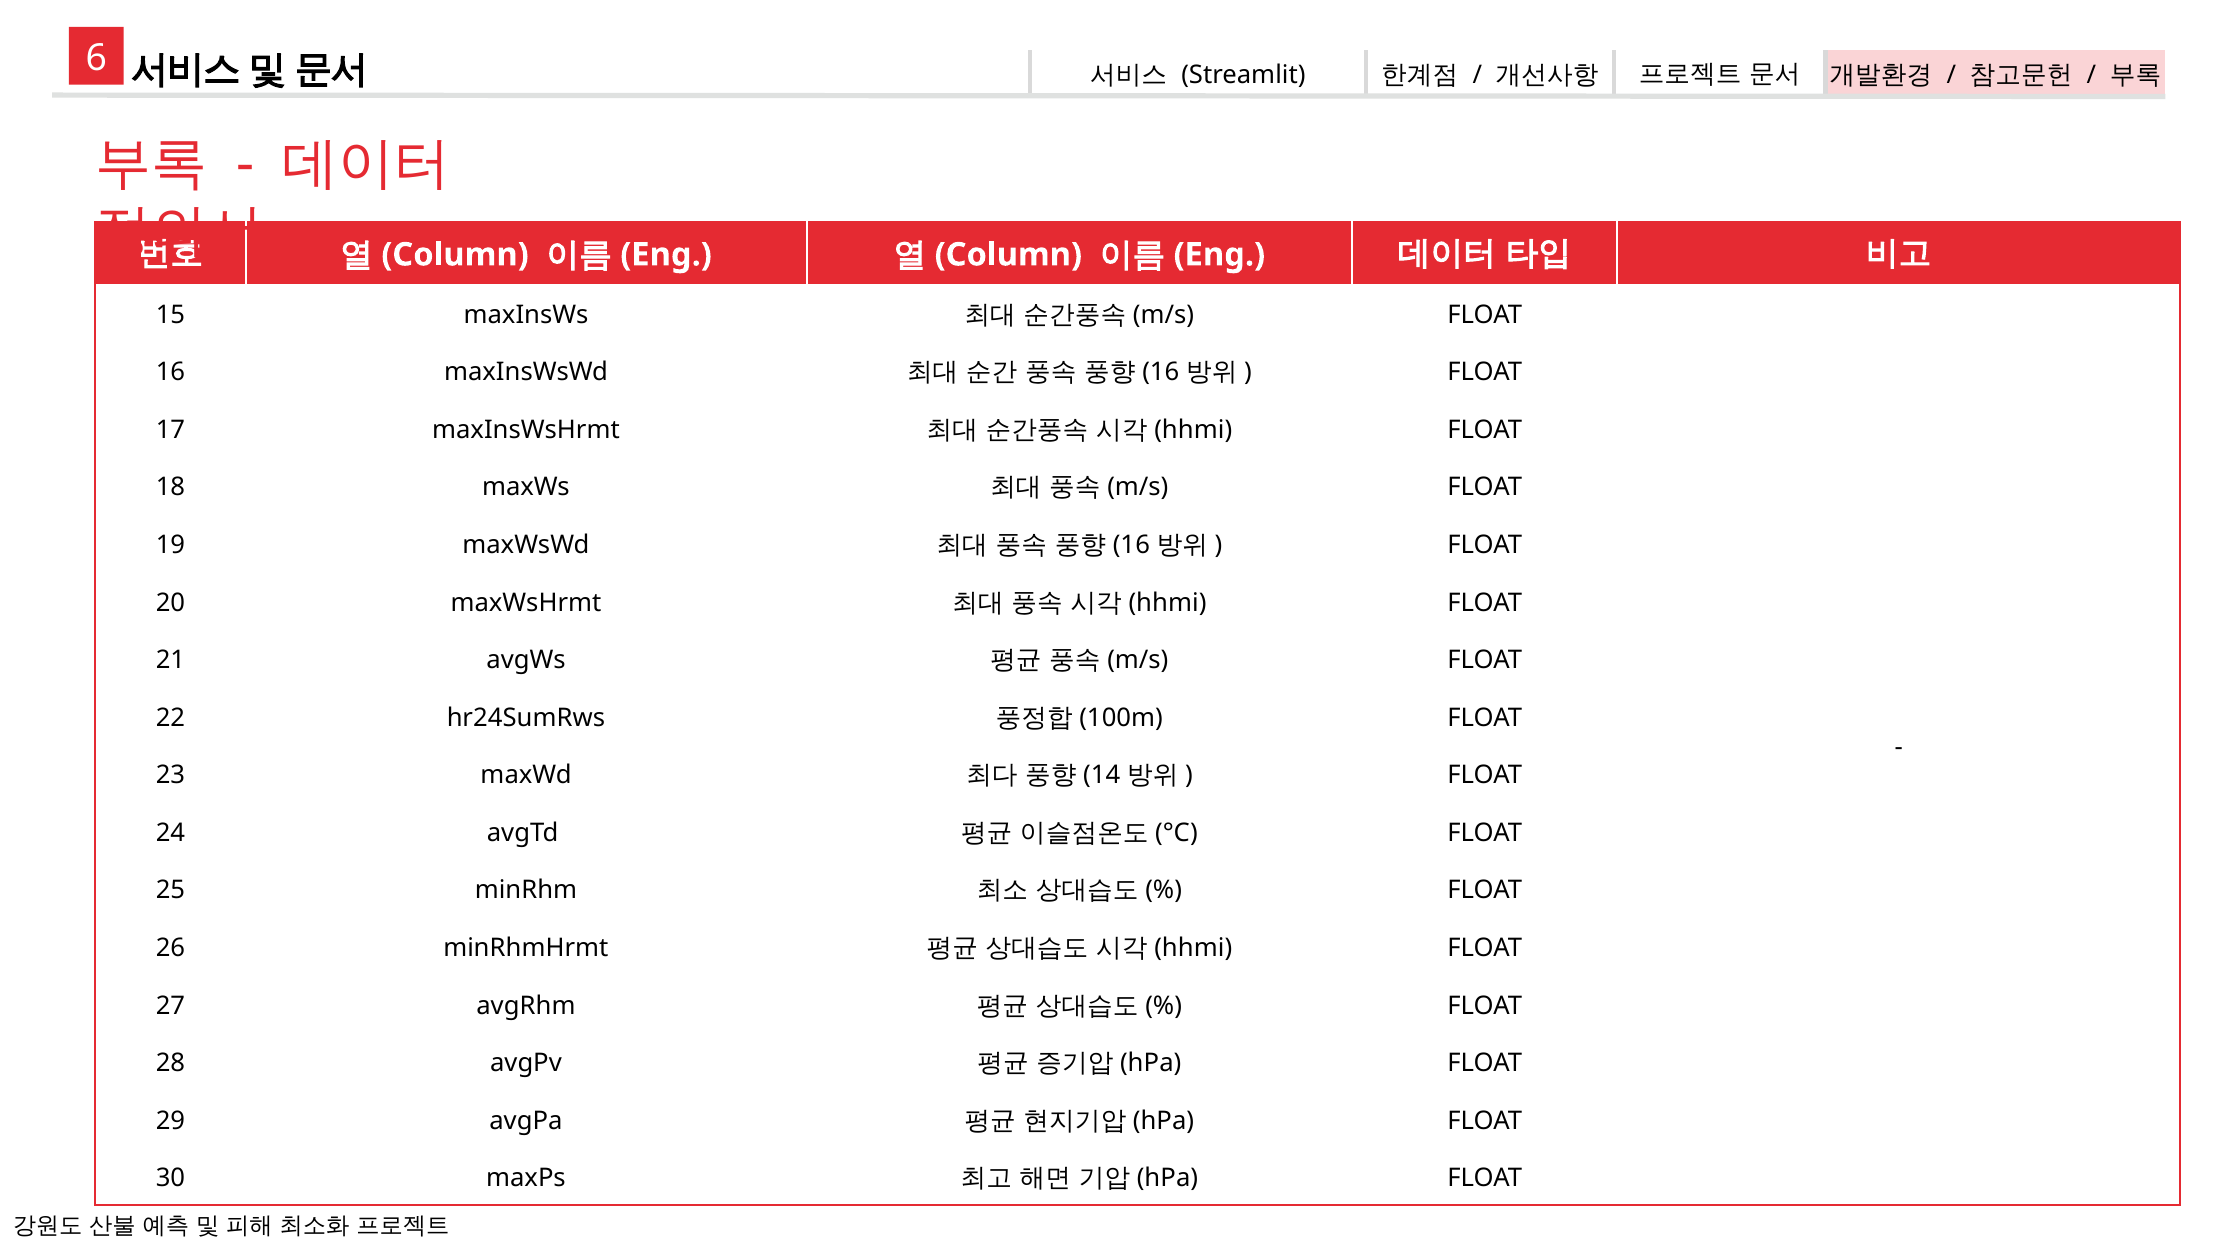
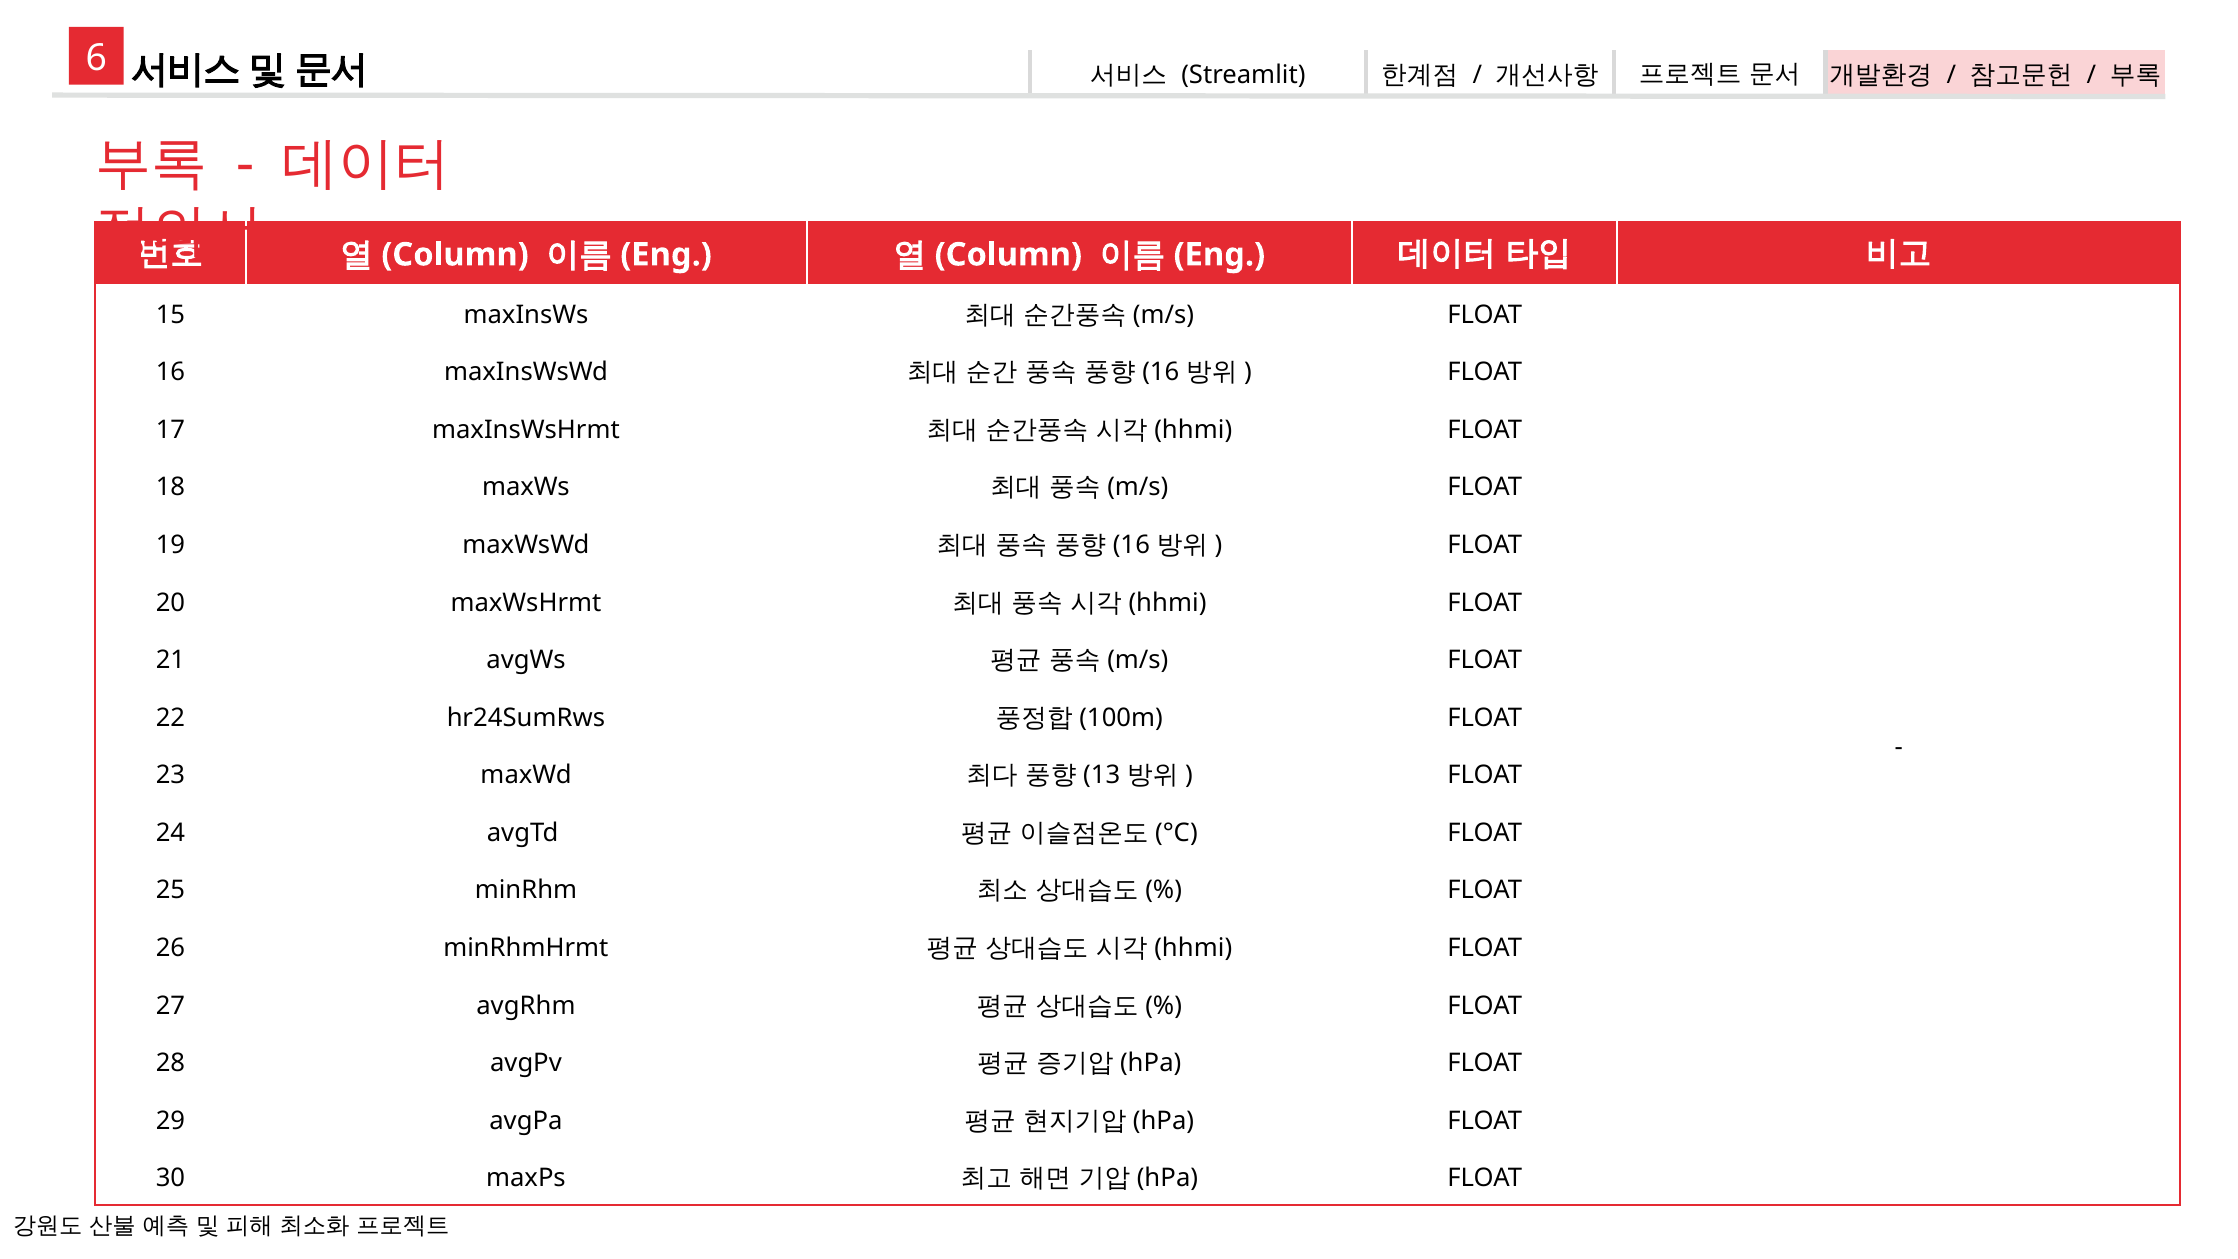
14: 14 -> 13 (1102, 775)
